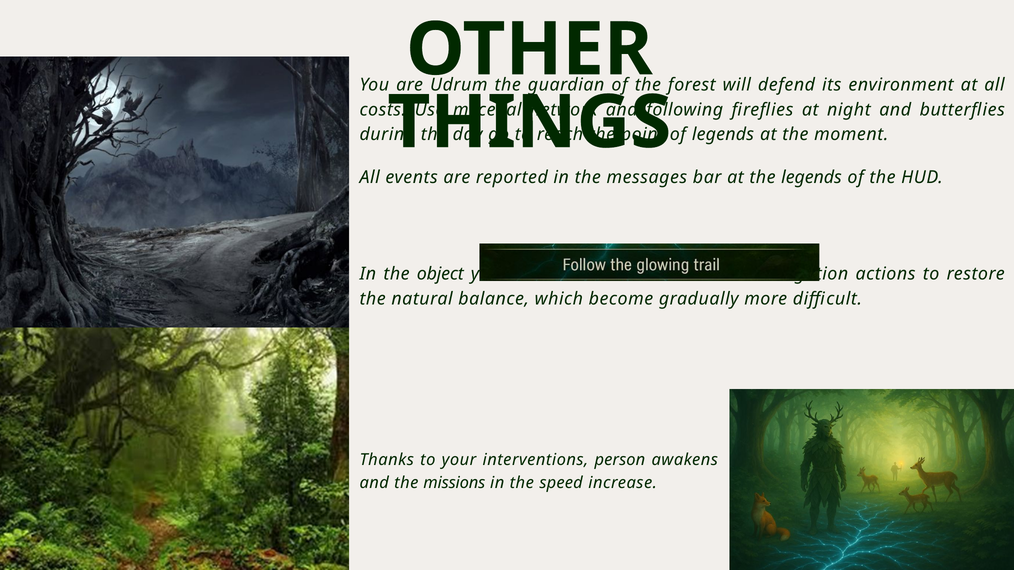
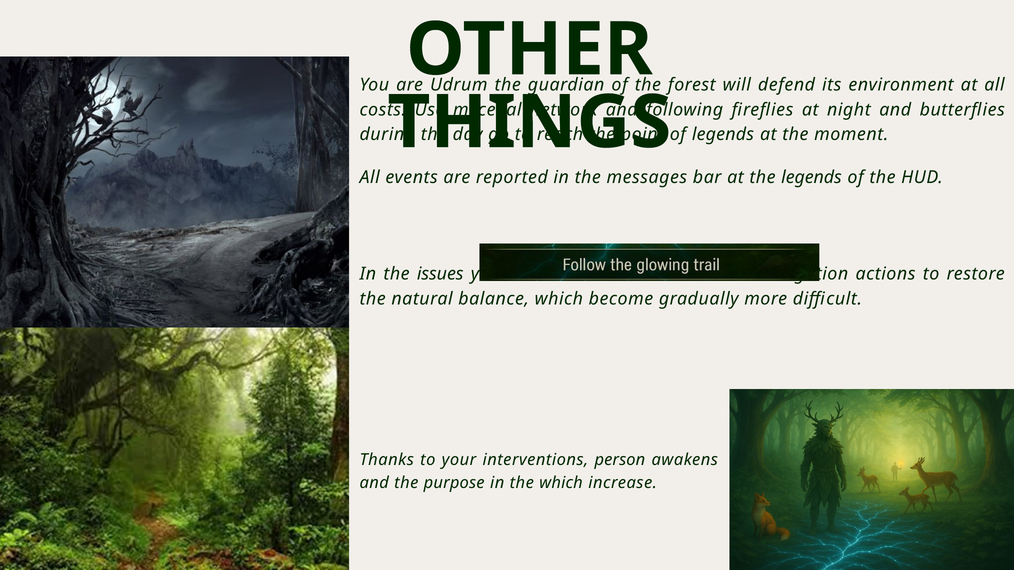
object: object -> issues (440, 274)
the missions: missions -> purpose (454, 483)
the speed: speed -> which (561, 483)
